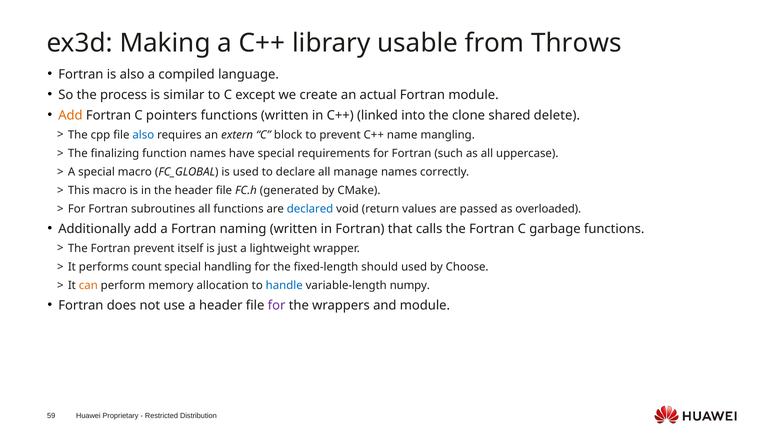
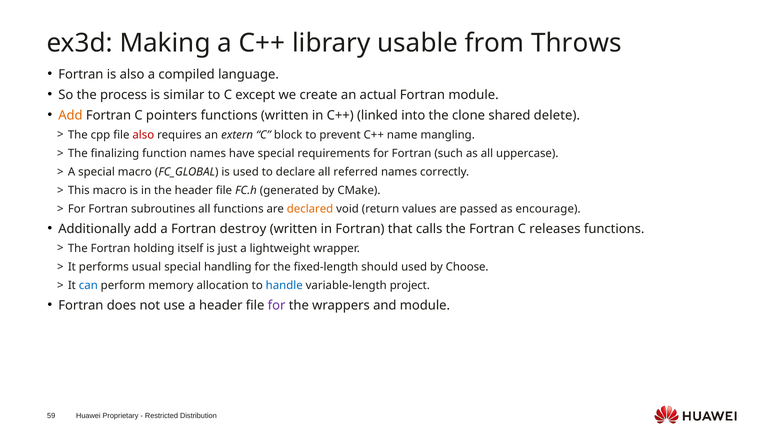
also colour: blue -> red (143, 135)
manage: manage -> referred (356, 172)
declared colour: blue -> orange (310, 209)
overloaded: overloaded -> encourage (548, 209)
naming: naming -> destroy (243, 229)
garbage: garbage -> releases (555, 229)
Fortran prevent: prevent -> holding (154, 248)
count: count -> usual (146, 267)
can colour: orange -> blue (88, 286)
numpy: numpy -> project (410, 286)
